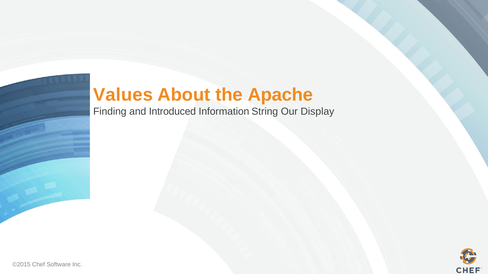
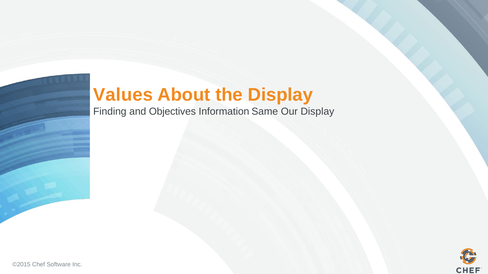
the Apache: Apache -> Display (280, 95)
Introduced: Introduced -> Objectives (172, 112)
String: String -> Same (265, 112)
